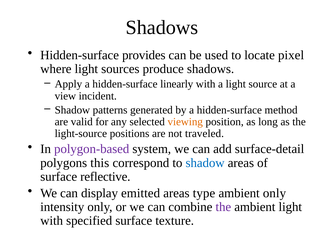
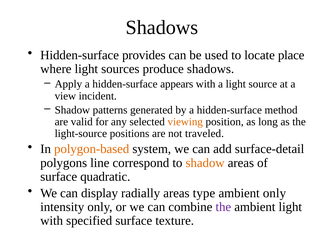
pixel: pixel -> place (291, 55)
linearly: linearly -> appears (177, 84)
polygon-based colour: purple -> orange (92, 149)
this: this -> line (100, 163)
shadow colour: blue -> orange (205, 163)
reflective: reflective -> quadratic (105, 177)
emitted: emitted -> radially (141, 193)
